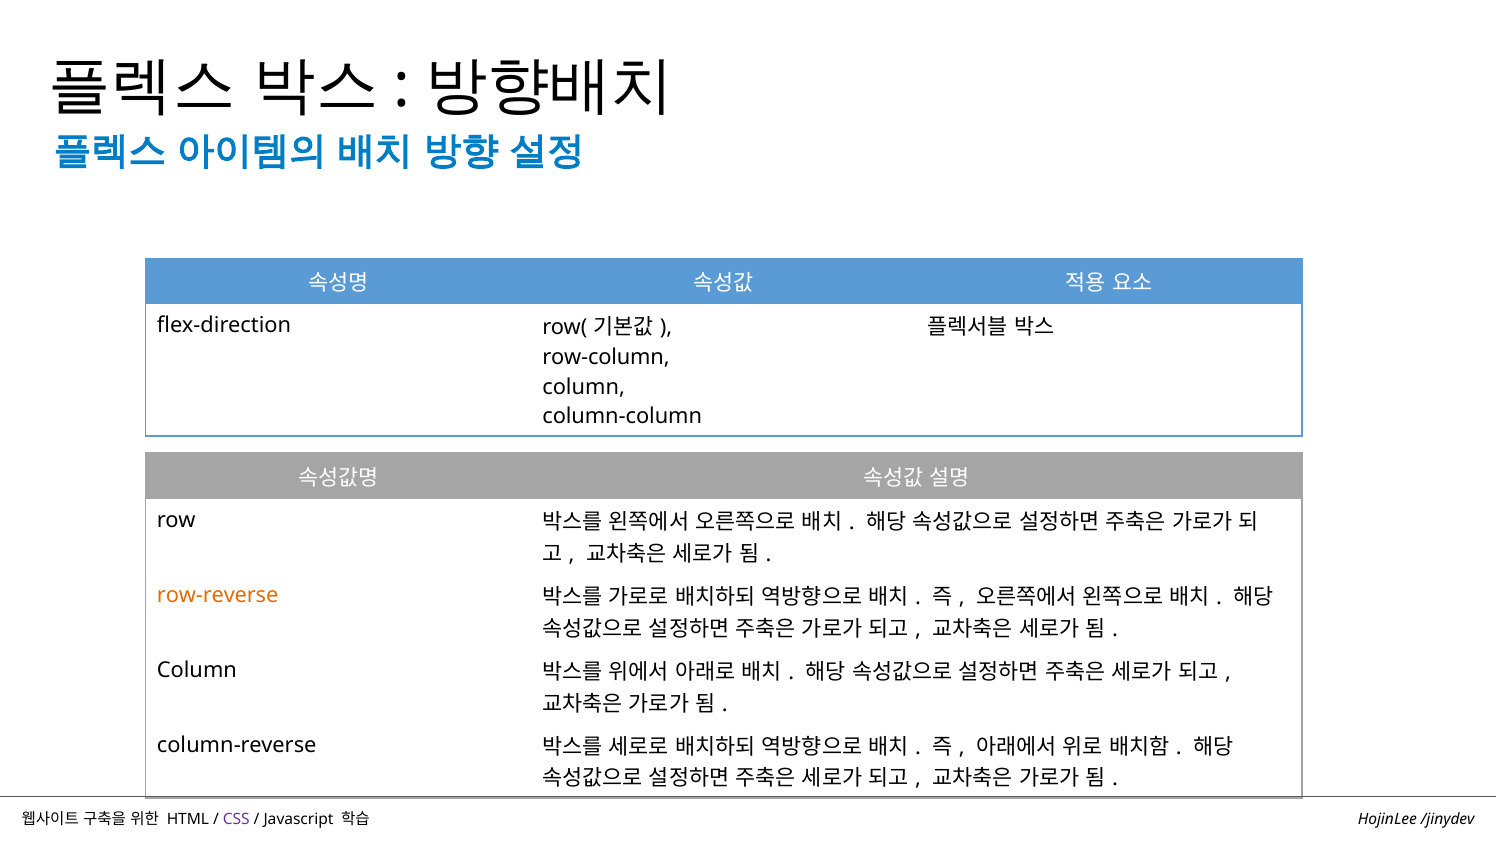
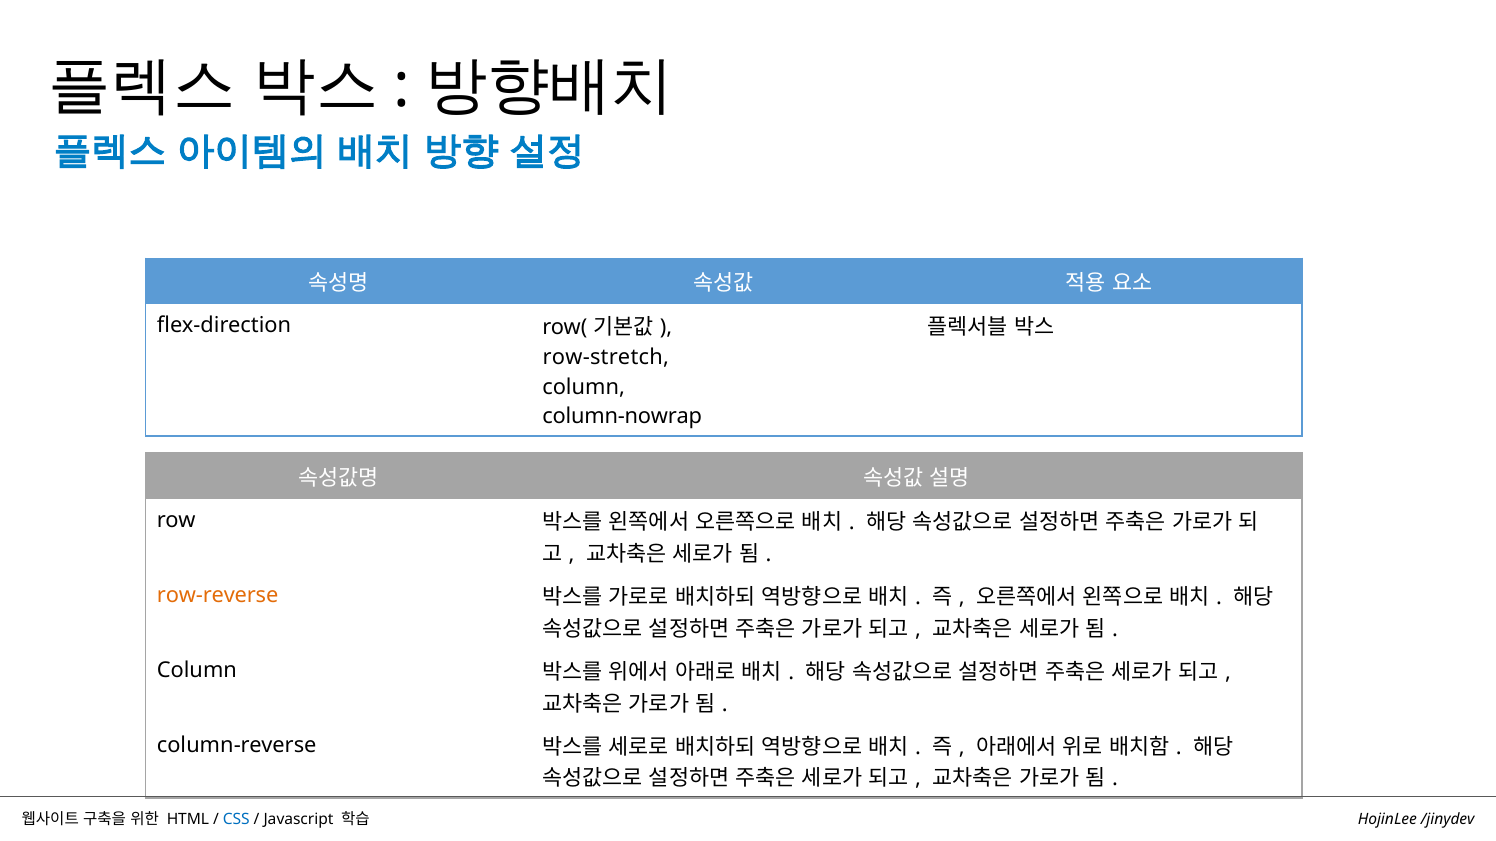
row-column: row-column -> row-stretch (606, 358)
column-column: column-column -> column-nowrap (622, 417)
CSS colour: purple -> blue (236, 820)
